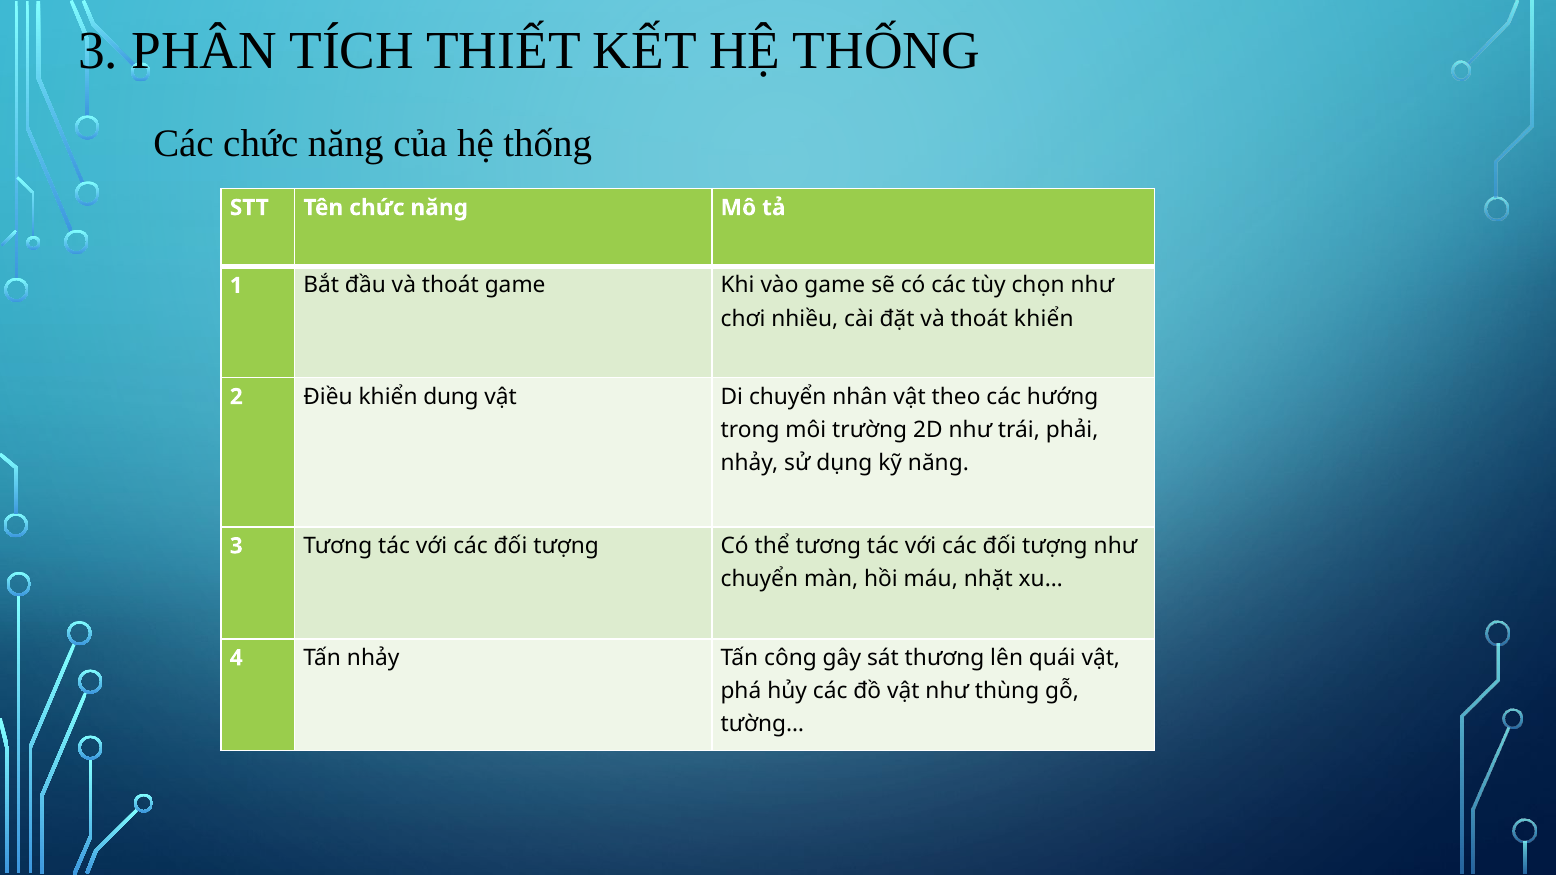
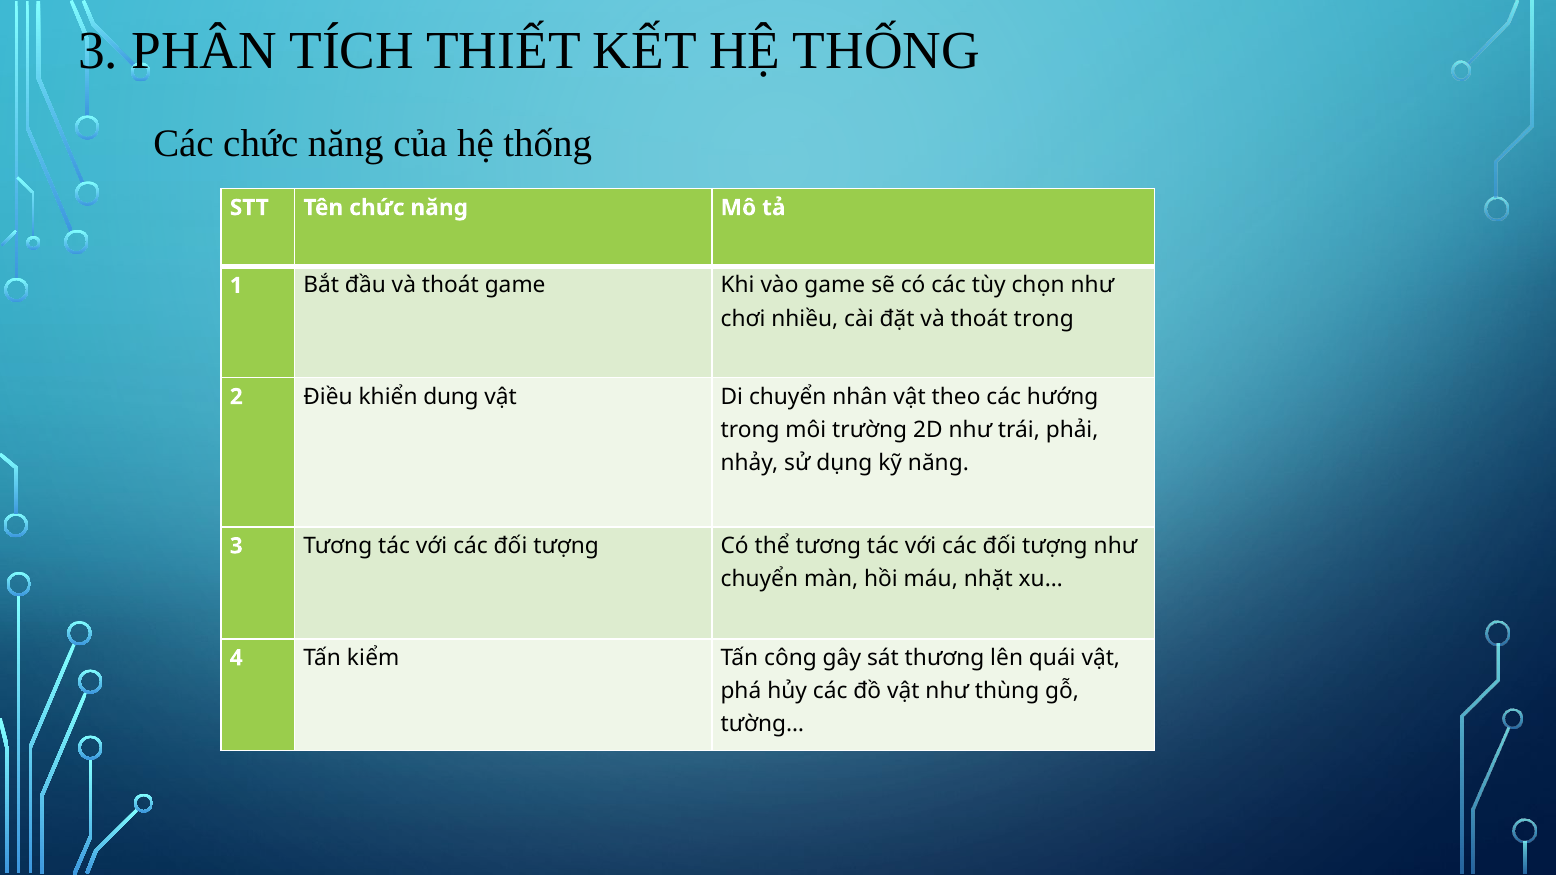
thoát khiển: khiển -> trong (1044, 319)
Tấn nhảy: nhảy -> kiểm (373, 658)
